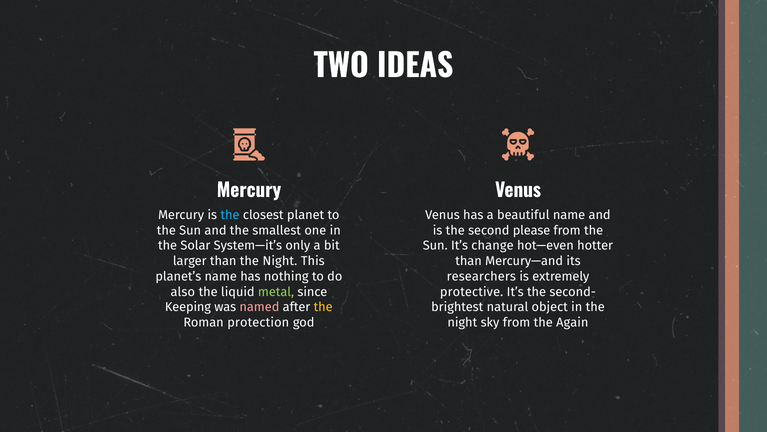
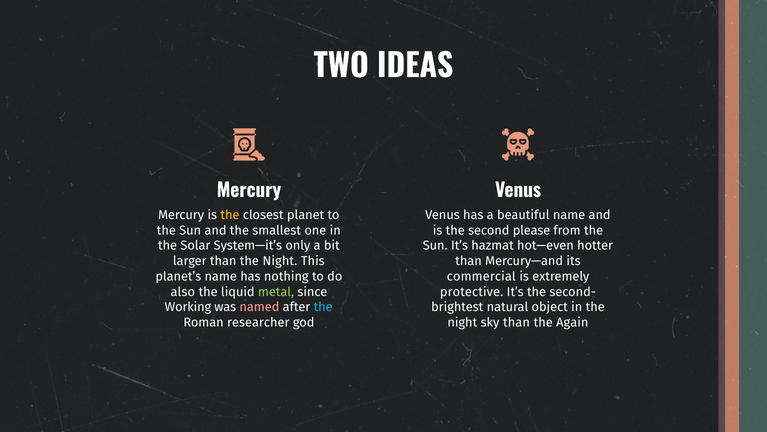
the colour: light blue -> yellow (230, 215)
change: change -> hazmat (493, 245)
researchers: researchers -> commercial (481, 276)
Keeping: Keeping -> Working (188, 307)
the colour: yellow -> light blue (323, 307)
protection: protection -> researcher (258, 322)
sky from: from -> than (516, 322)
